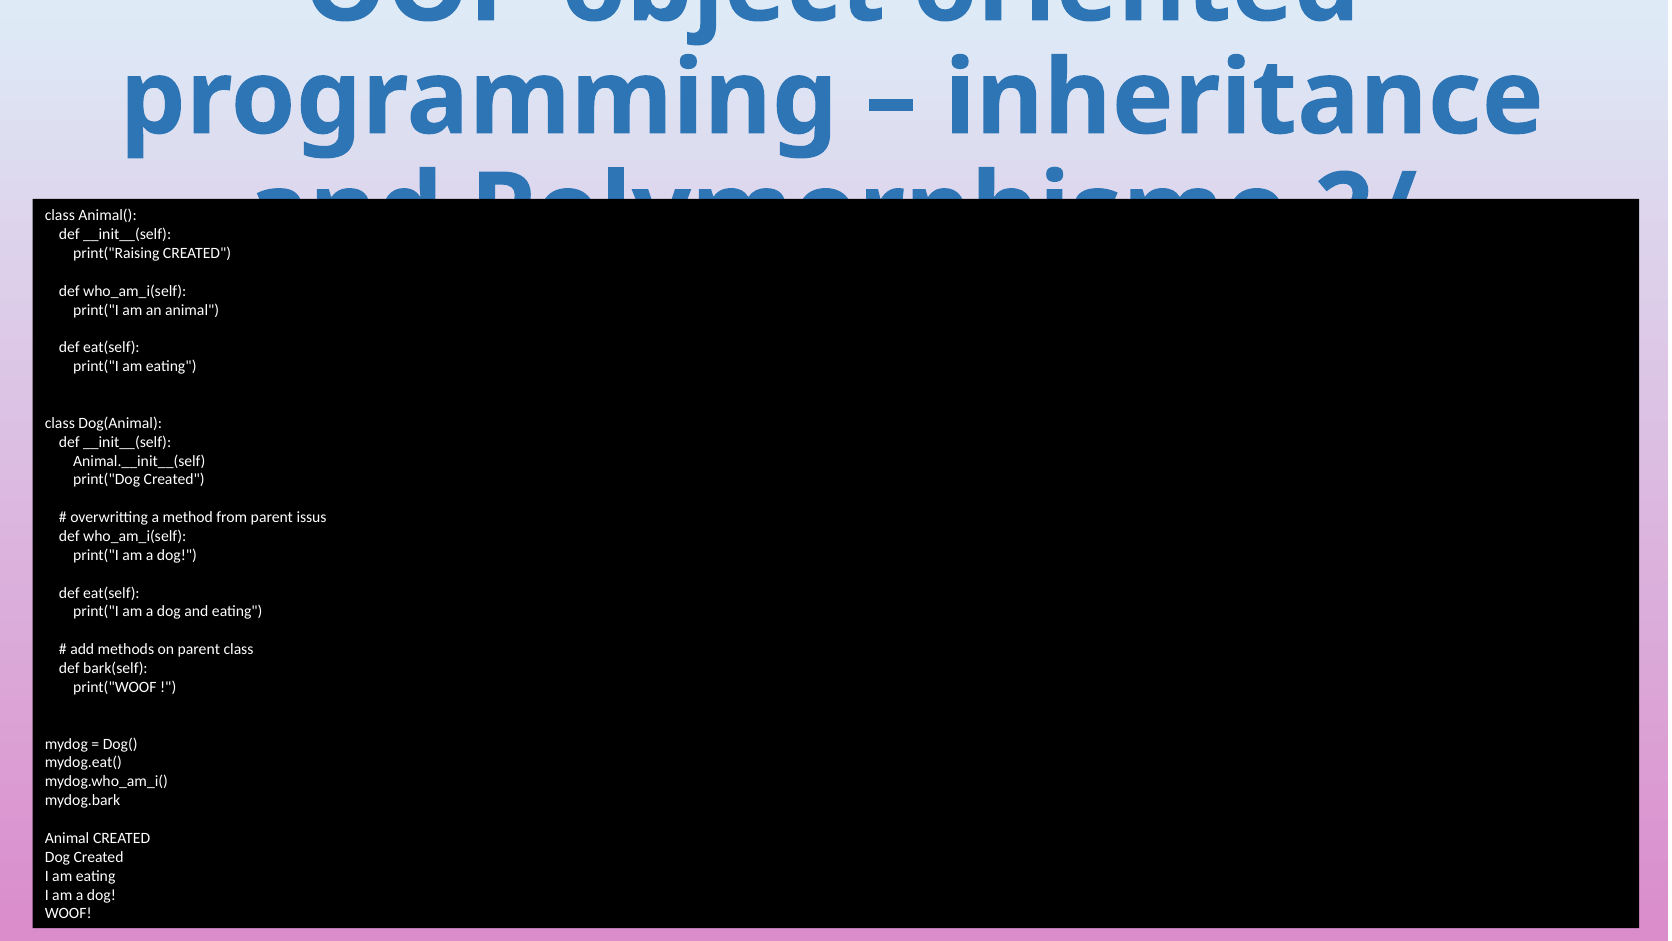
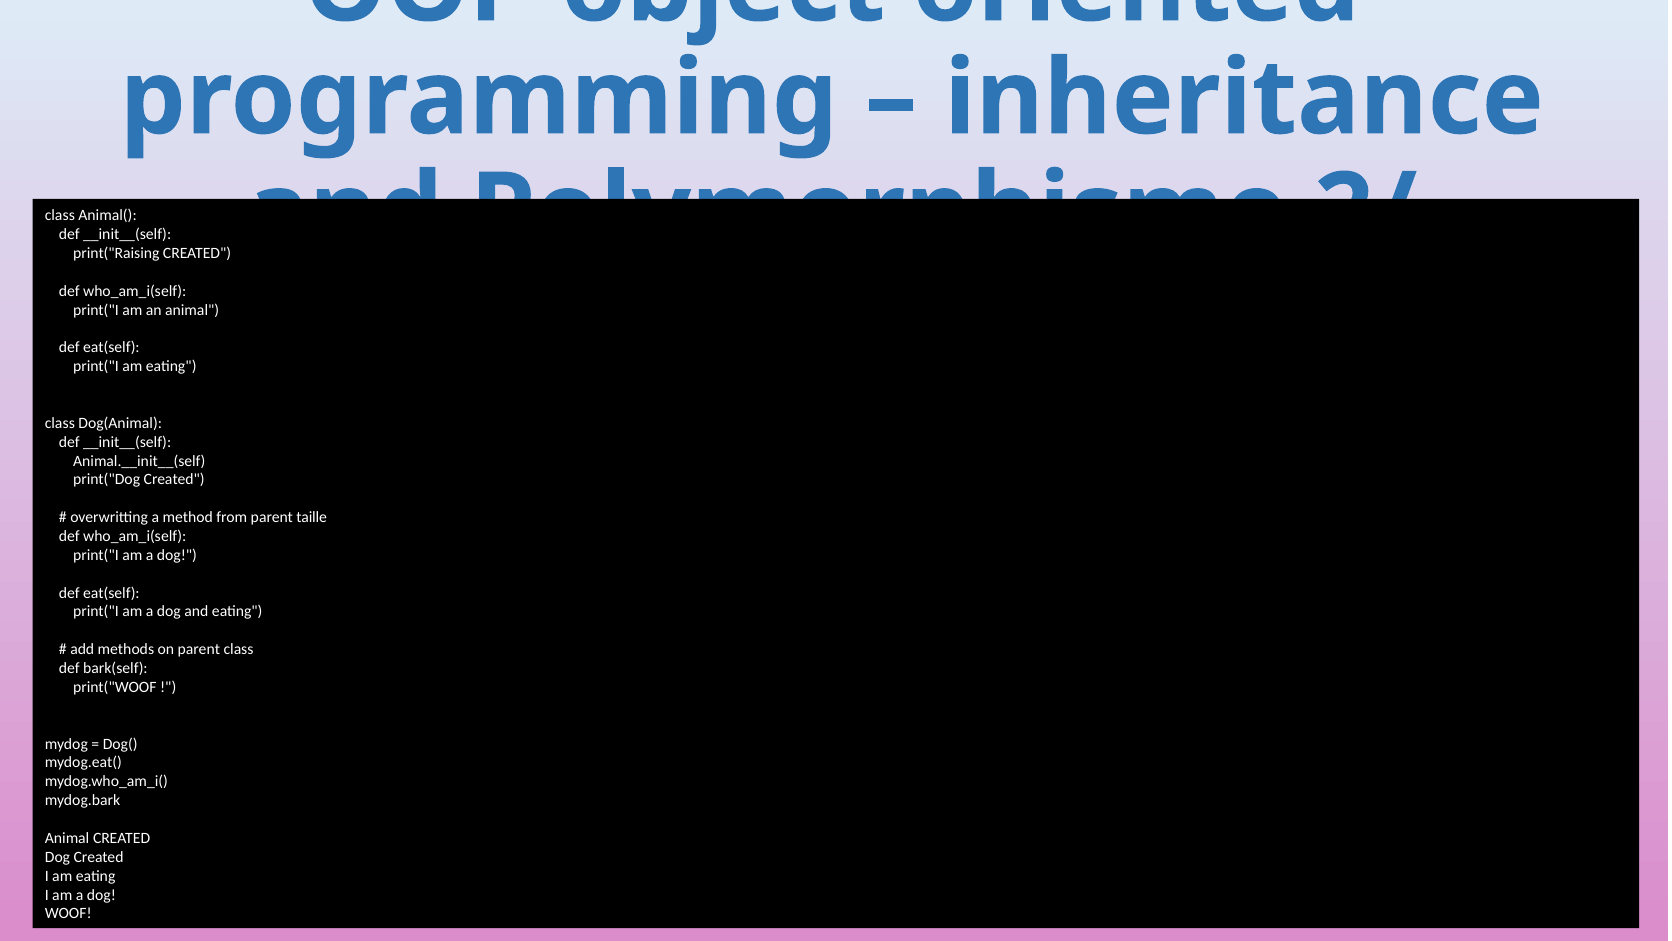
issus: issus -> taille (312, 517)
